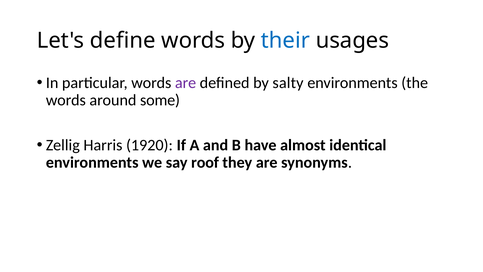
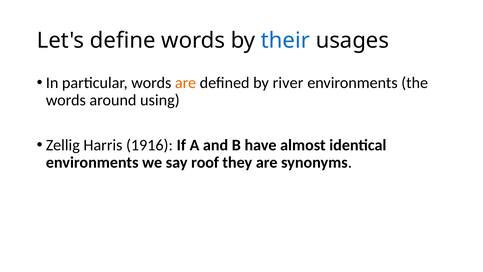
are colour: purple -> orange (186, 83)
salty: salty -> river (288, 83)
some: some -> using (160, 100)
1920: 1920 -> 1916 (149, 145)
